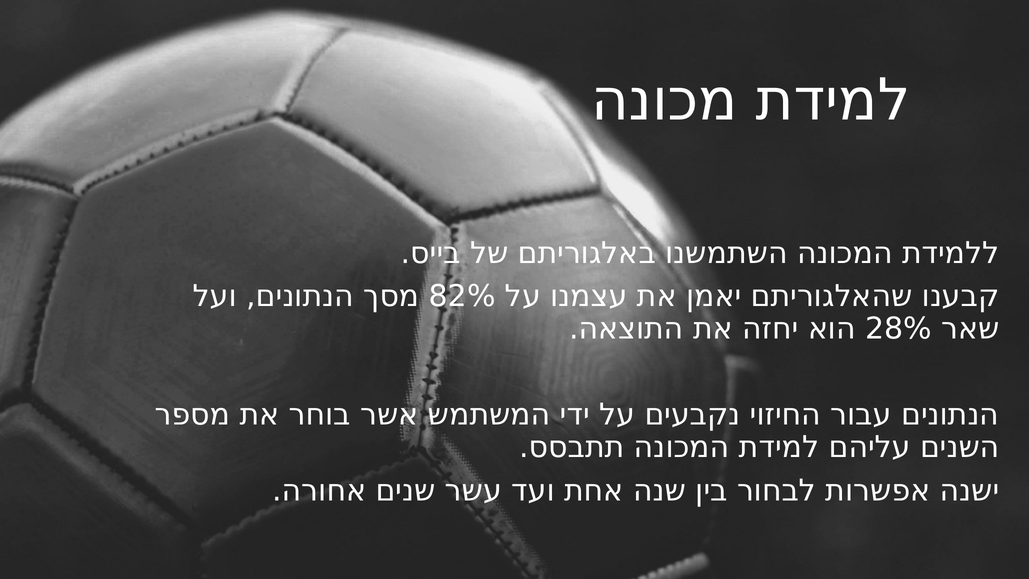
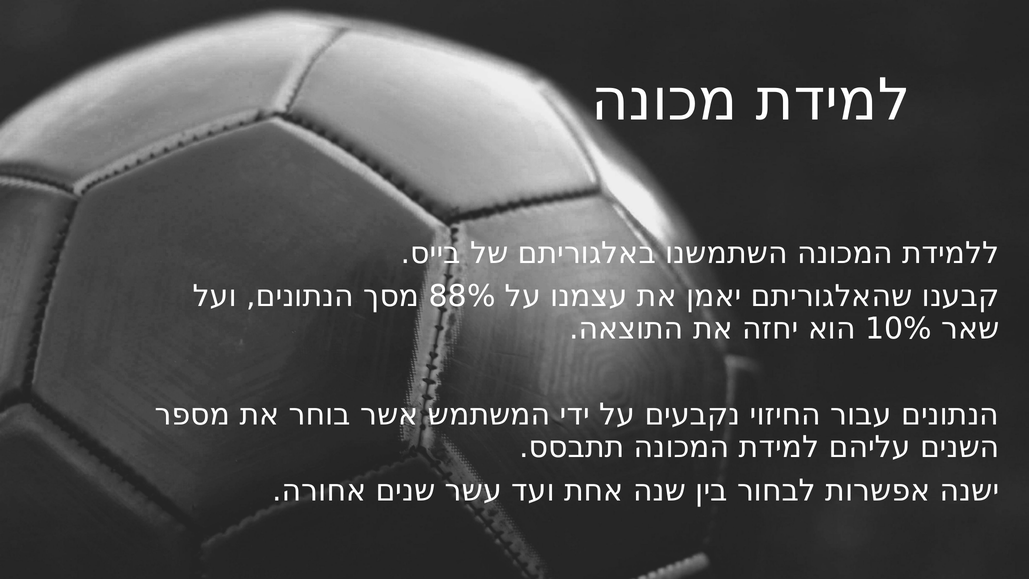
82%: 82% -> 88% (462, 296)
28%: 28% -> 10% (899, 329)
